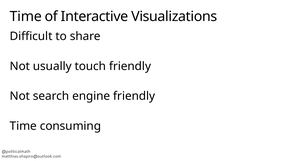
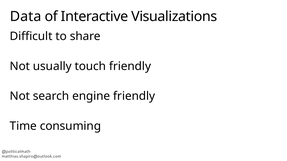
Time: Time -> Data (26, 16)
